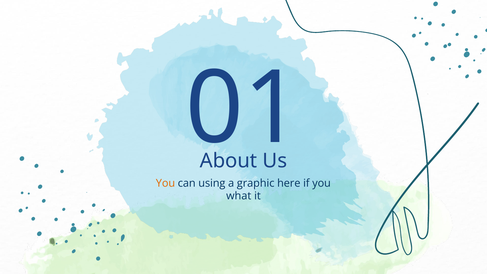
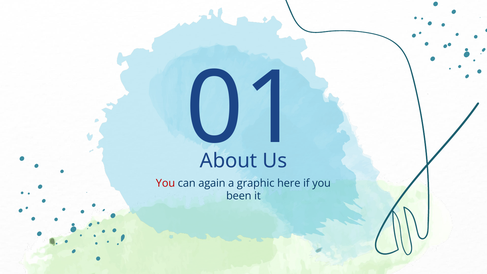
You colour: orange -> red (165, 183)
using: using -> again (212, 183)
what: what -> been (239, 196)
